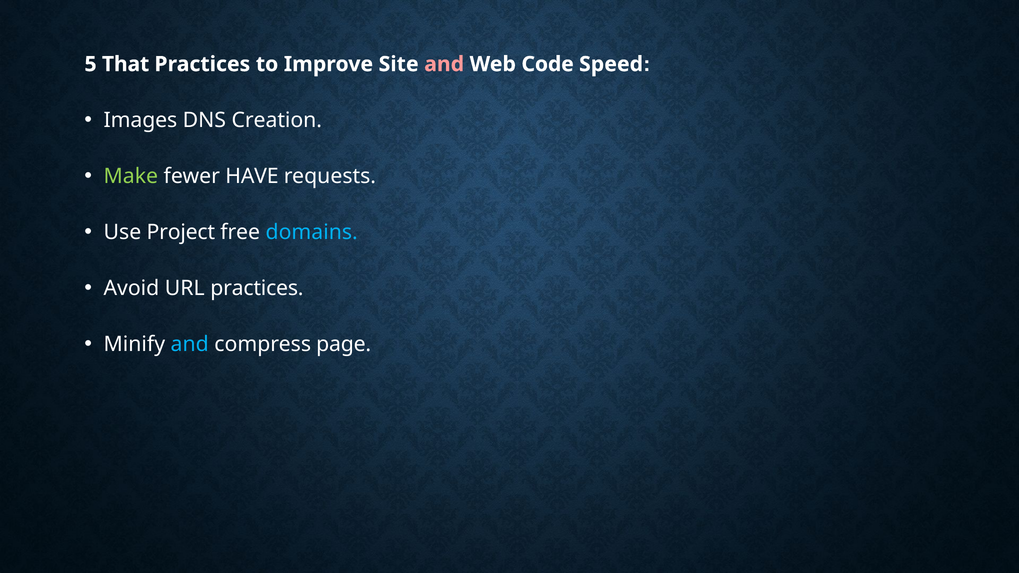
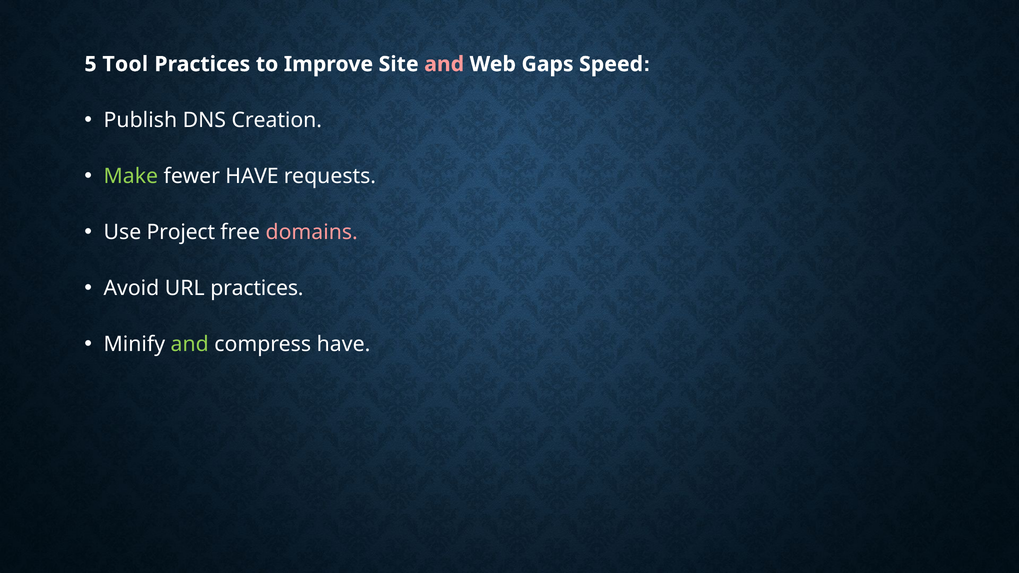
That: That -> Tool (125, 64)
Code: Code -> Gaps (548, 64)
Images: Images -> Publish (140, 120)
domains colour: light blue -> pink (312, 232)
and colour: light blue -> light green (190, 344)
compress page: page -> have (344, 344)
